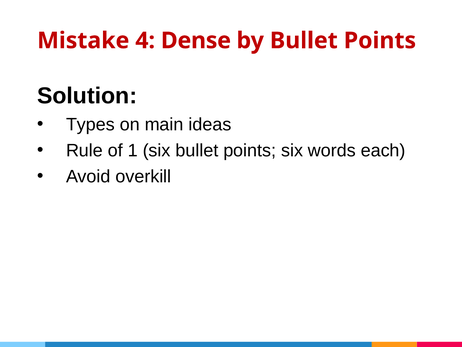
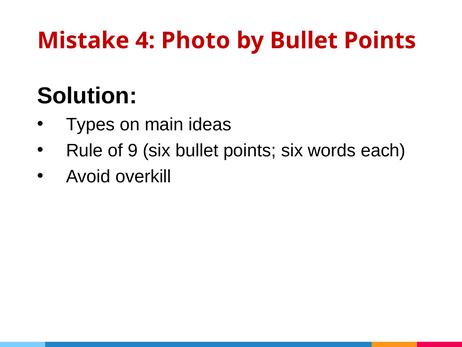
Dense: Dense -> Photo (196, 41)
1: 1 -> 9 (133, 150)
